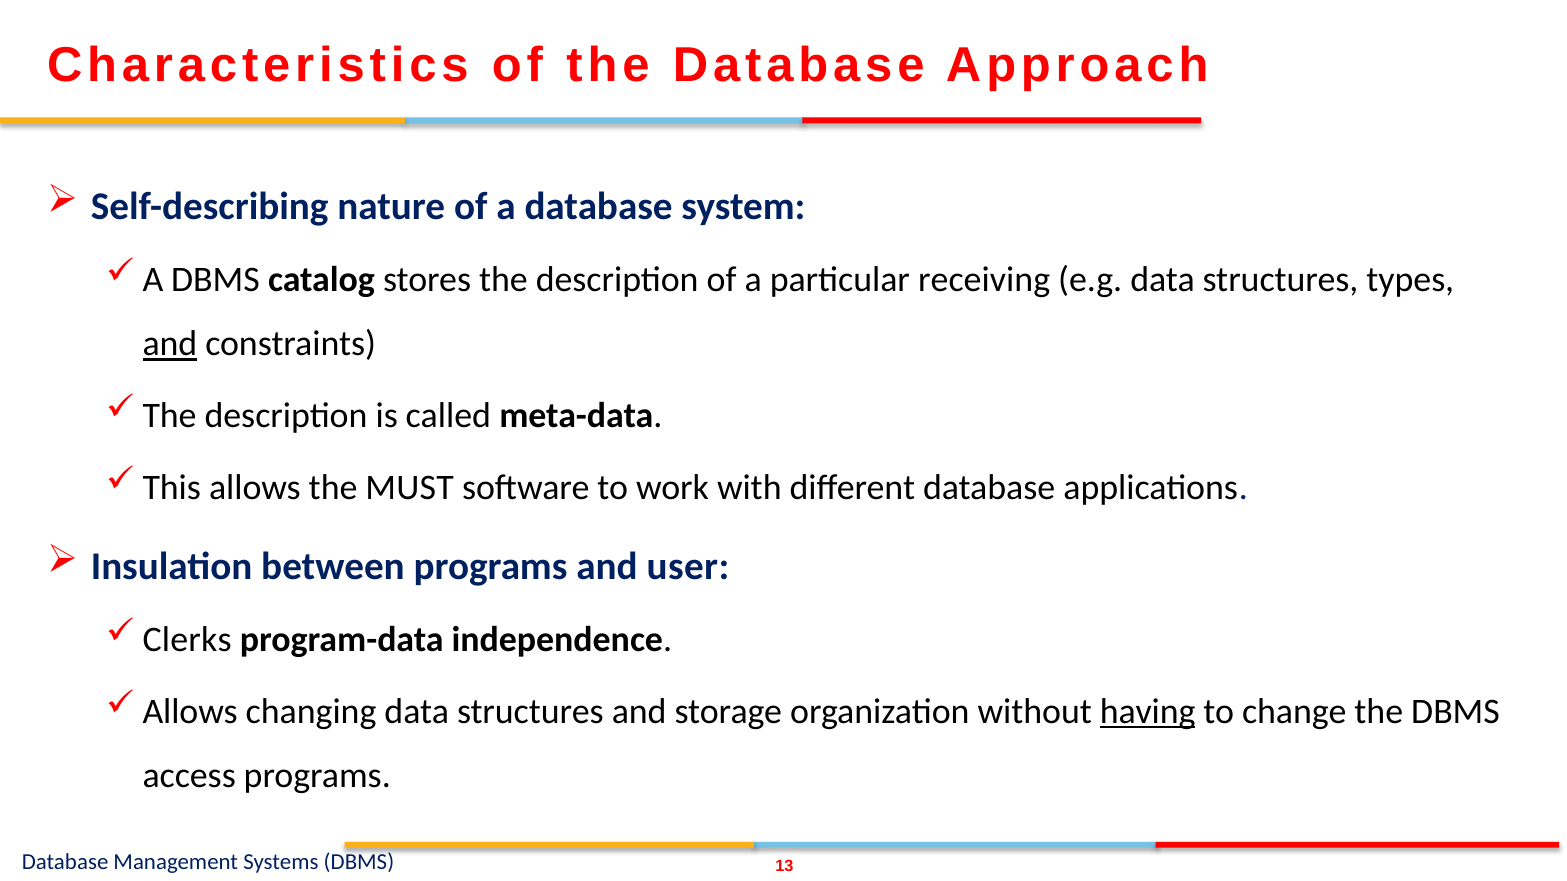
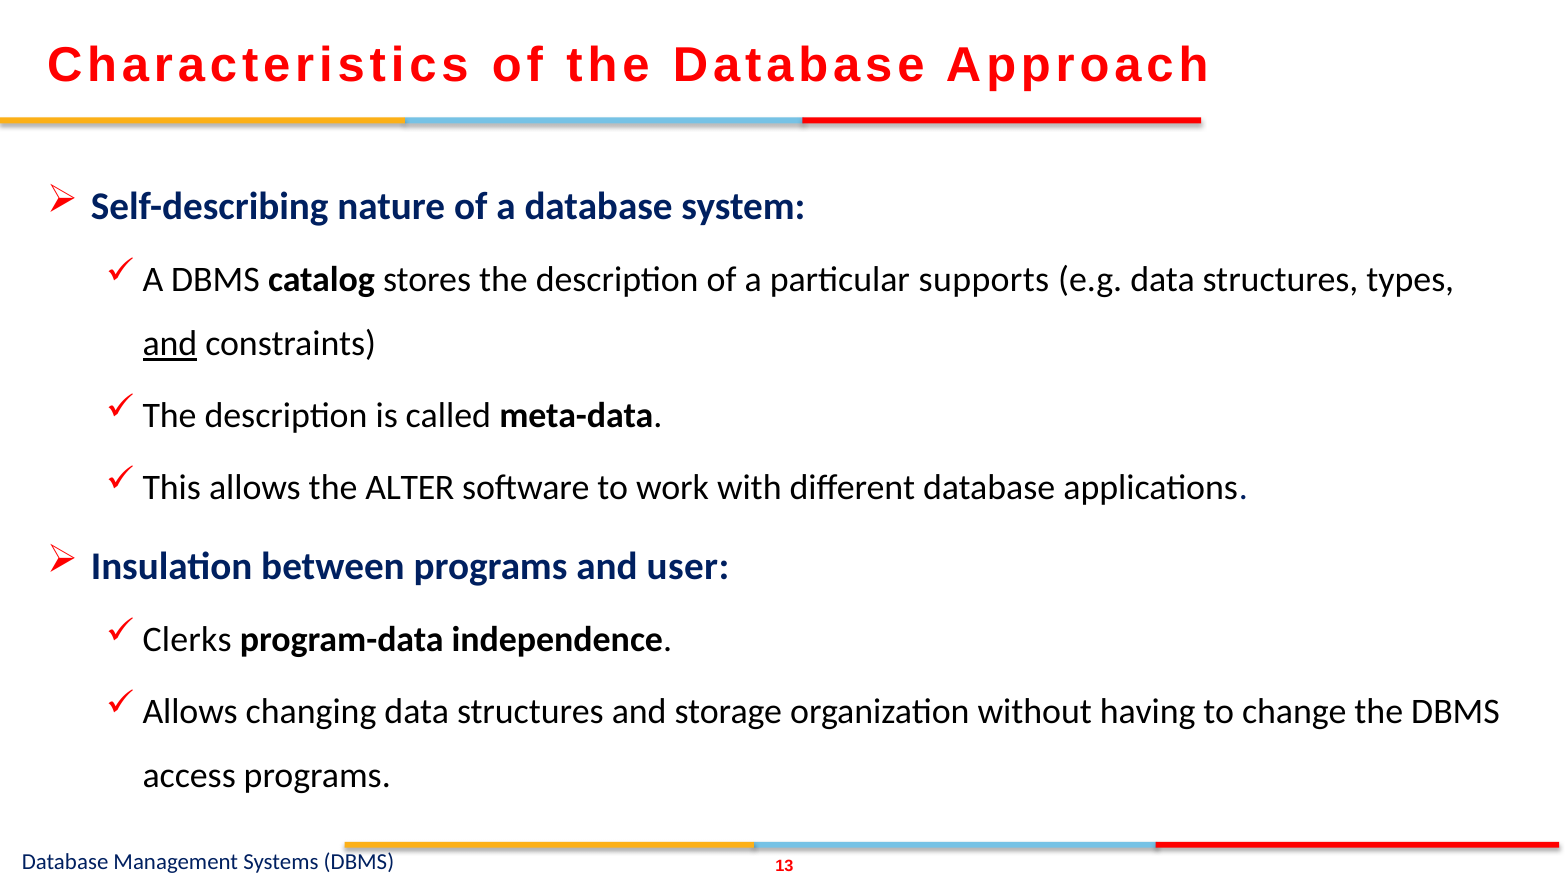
receiving: receiving -> supports (984, 280)
MUST: MUST -> ALTER (410, 488)
having underline: present -> none (1148, 712)
